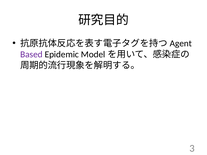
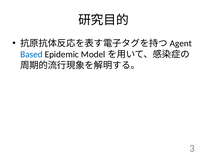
Based colour: purple -> blue (31, 54)
